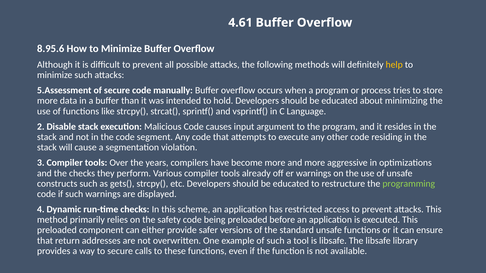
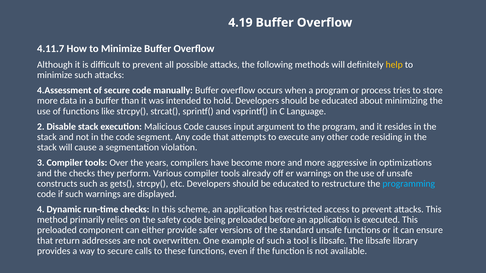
4.61: 4.61 -> 4.19 (240, 23)
8.95.6: 8.95.6 -> 4.11.7 (51, 49)
5.Assessment: 5.Assessment -> 4.Assessment (64, 91)
programming colour: light green -> light blue (409, 184)
